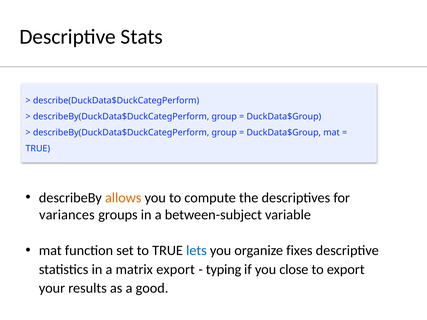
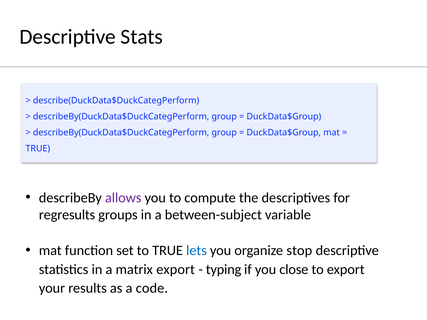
allows colour: orange -> purple (123, 198)
variances: variances -> regresults (67, 215)
fixes: fixes -> stop (299, 251)
good: good -> code (152, 288)
